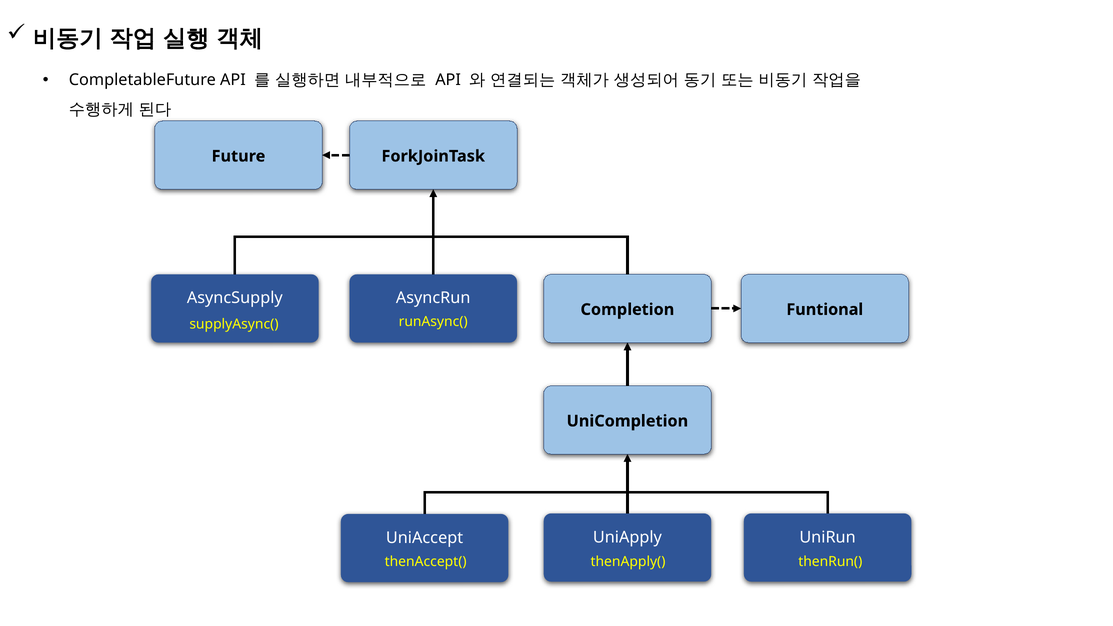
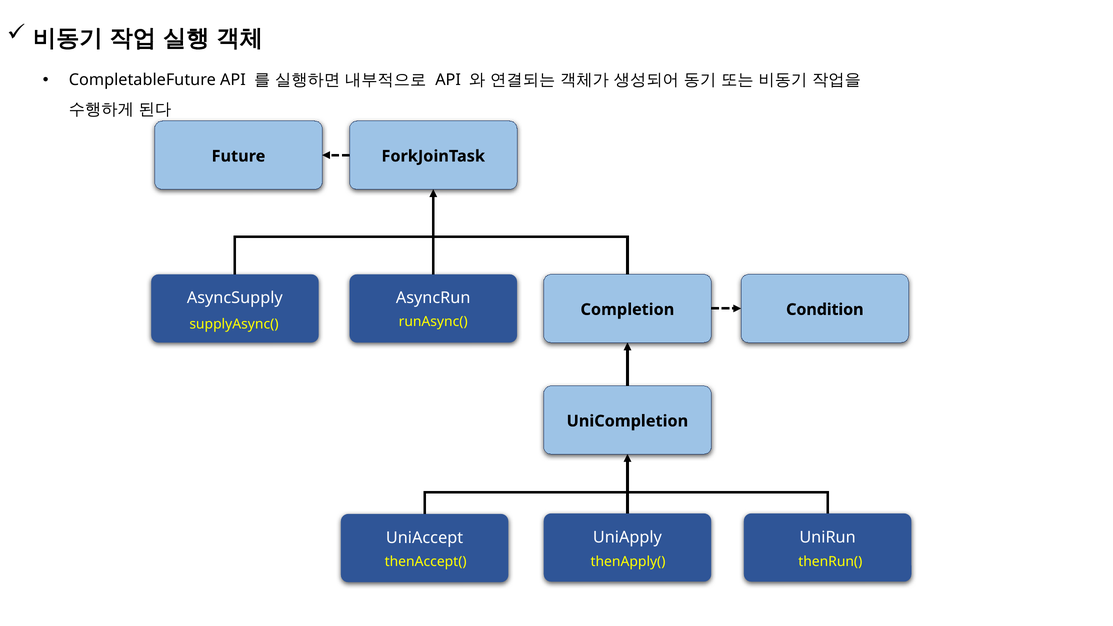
Funtional: Funtional -> Condition (825, 310)
